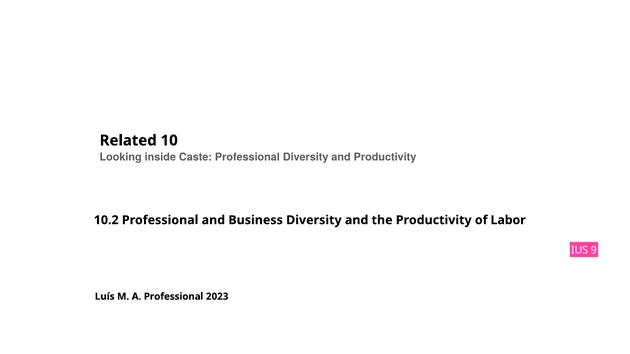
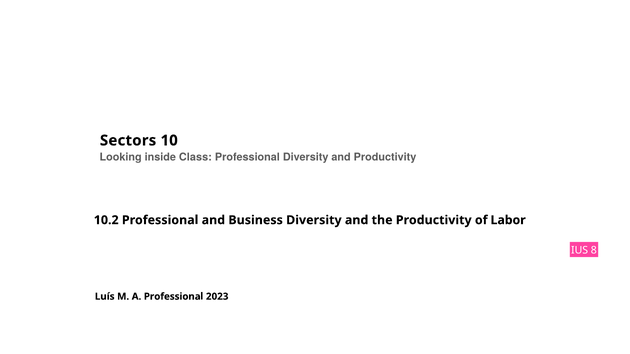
Related: Related -> Sectors (128, 141)
Caste: Caste -> Class (195, 157)
9: 9 -> 8 (594, 251)
